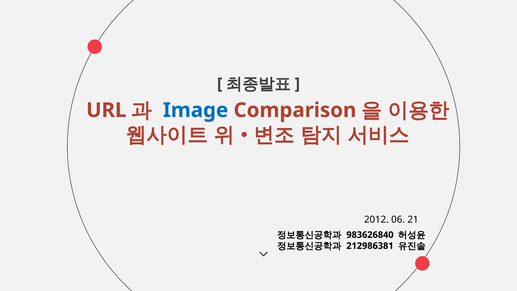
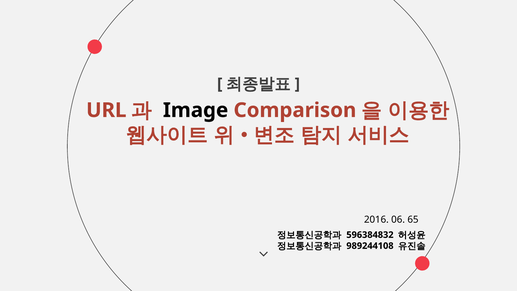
Image colour: blue -> black (196, 110)
2012: 2012 -> 2016 (376, 219)
21: 21 -> 65 (413, 219)
983626840: 983626840 -> 596384832 (370, 235)
212986381: 212986381 -> 989244108 (370, 246)
